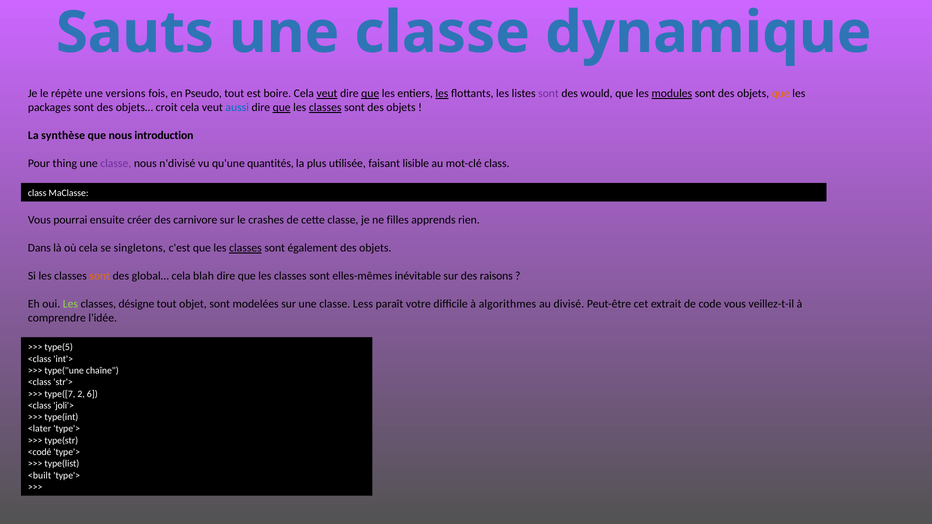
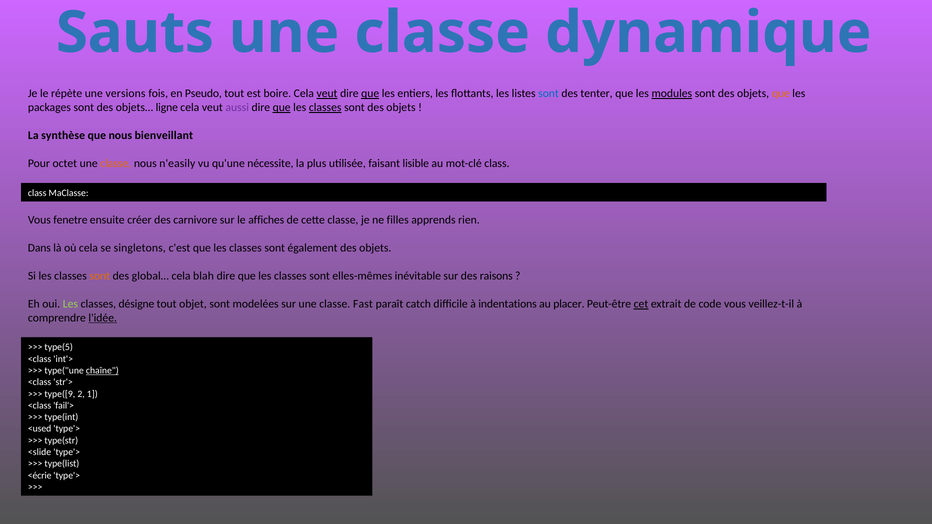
les underline: present -> none (442, 94)
sont colour: purple -> blue (549, 94)
would: would -> tenter (597, 94)
croit: croit -> ligne (167, 108)
aussi colour: blue -> purple (237, 108)
introduction: introduction -> bienveillant (164, 136)
thing: thing -> octet (65, 164)
classe colour: purple -> orange (116, 164)
n'divisé: n'divisé -> n'easily (177, 164)
quantités: quantités -> nécessite (270, 164)
pourrai: pourrai -> fenetre (70, 220)
crashes: crashes -> affiches (266, 220)
classes underline: present -> none (245, 248)
Less: Less -> Fast (363, 304)
votre: votre -> catch (418, 304)
algorithmes: algorithmes -> indentations (508, 304)
divisé: divisé -> placer (569, 304)
cet underline: none -> present (641, 304)
l'idée underline: none -> present (103, 318)
chaîne underline: none -> present (102, 371)
type([7: type([7 -> type([9 (60, 394)
6: 6 -> 1 (92, 394)
joli'>: joli'> -> fail'> (64, 406)
<later: <later -> <used (40, 429)
<codé: <codé -> <slide (40, 452)
<built: <built -> <écrie (40, 476)
